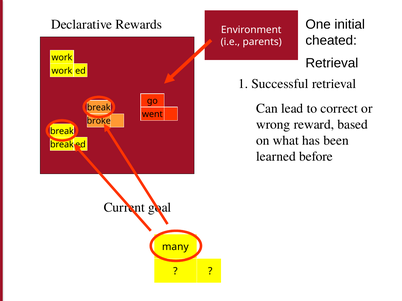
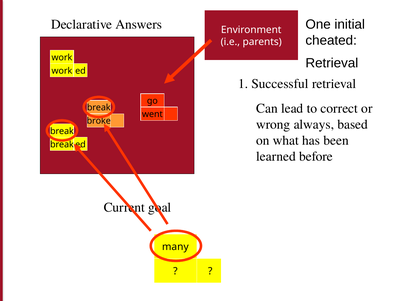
Rewards: Rewards -> Answers (139, 24)
reward: reward -> always (314, 125)
